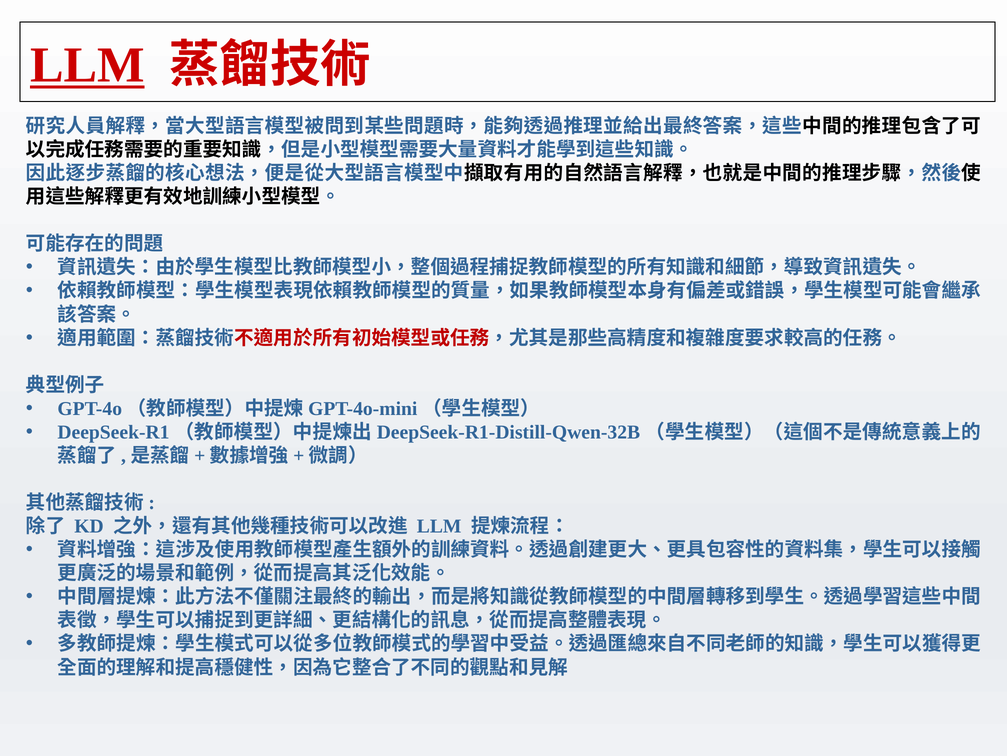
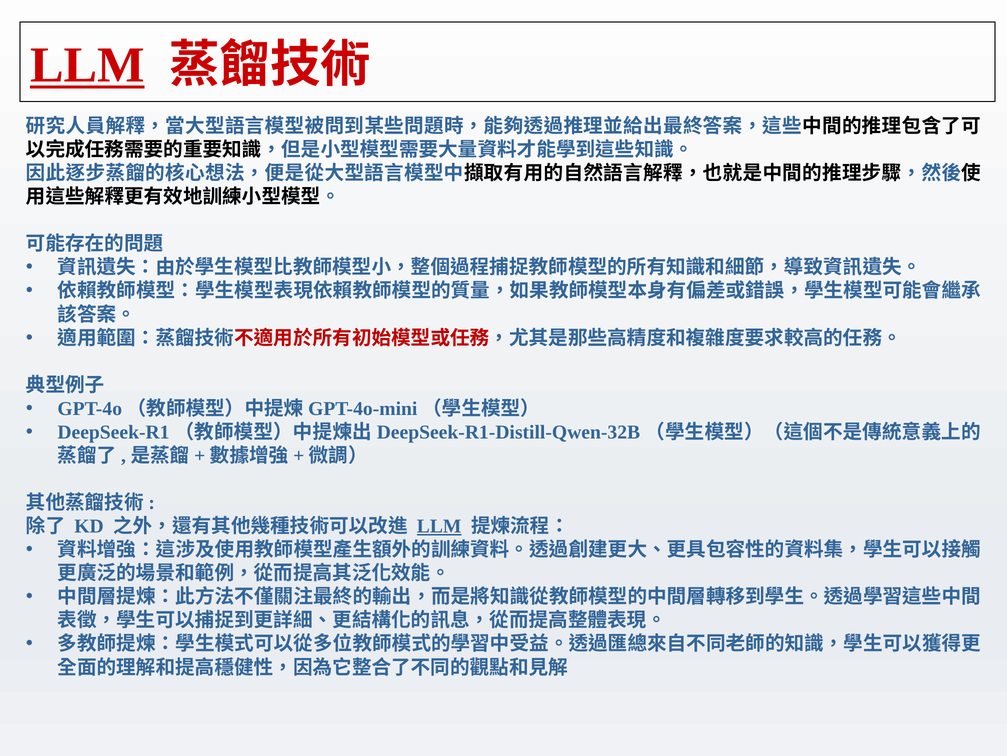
LLM underline: none -> present (439, 526)
